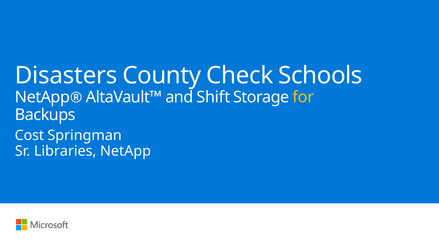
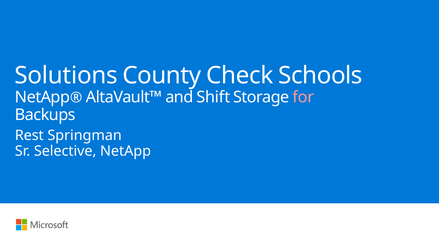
Disasters: Disasters -> Solutions (66, 75)
for colour: yellow -> pink (303, 97)
Cost: Cost -> Rest (29, 135)
Libraries: Libraries -> Selective (65, 151)
